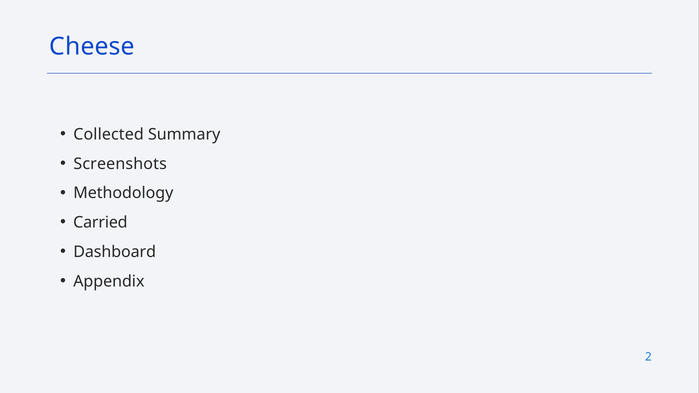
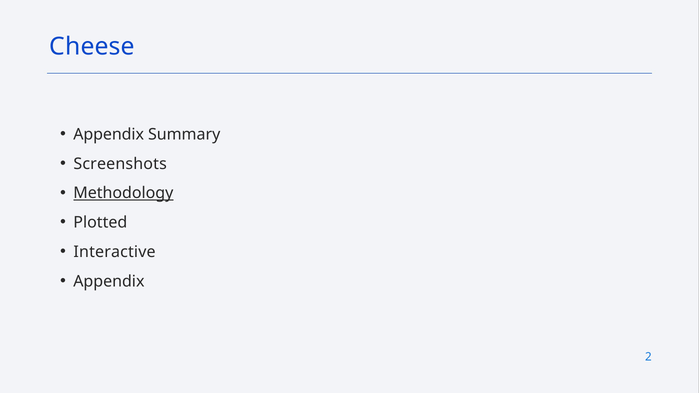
Collected: Collected -> Appendix (109, 134)
Methodology underline: none -> present (123, 193)
Carried: Carried -> Plotted (100, 223)
Dashboard: Dashboard -> Interactive (115, 252)
